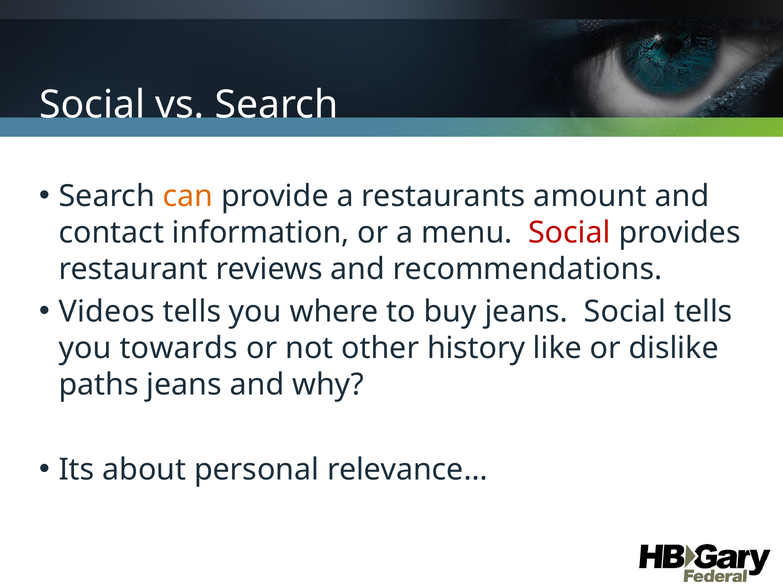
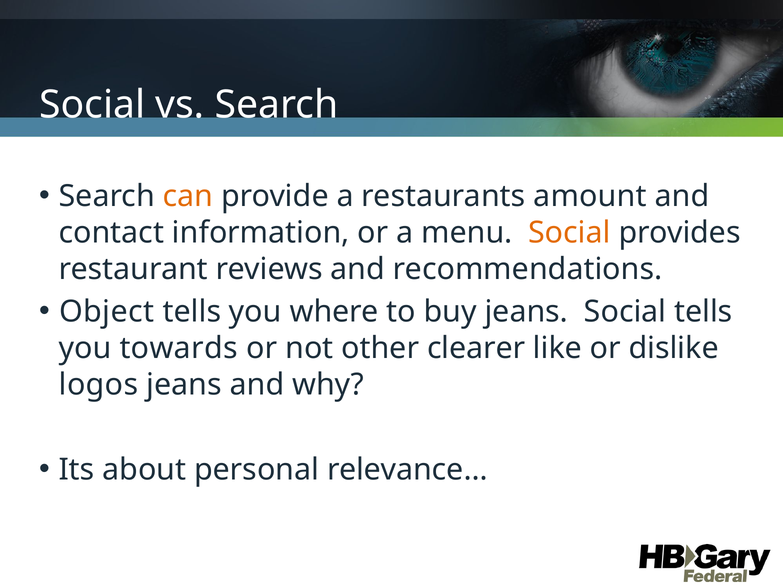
Social colour: red -> orange (570, 233)
Videos: Videos -> Object (107, 312)
history: history -> clearer (476, 348)
paths: paths -> logos (98, 385)
